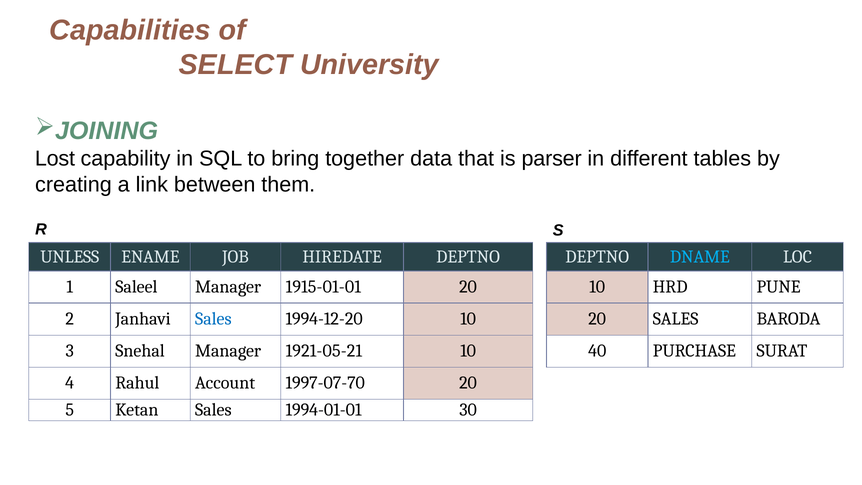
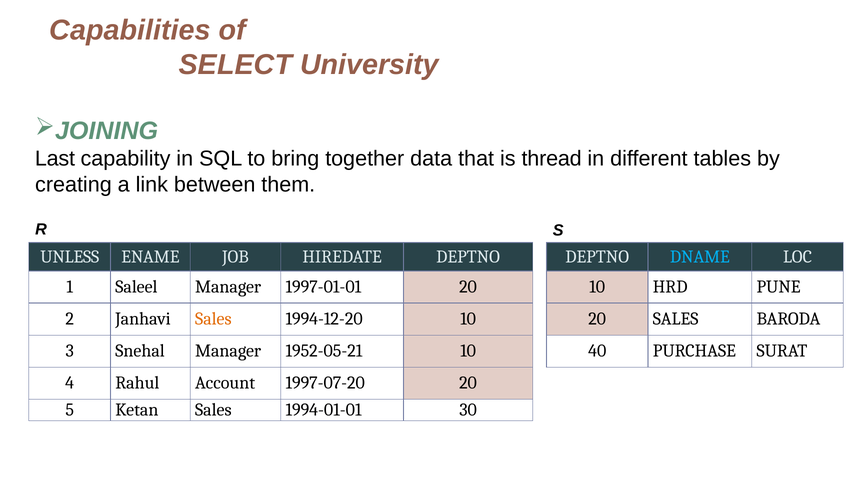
Lost: Lost -> Last (55, 159)
parser: parser -> thread (552, 159)
1915-01-01: 1915-01-01 -> 1997-01-01 (323, 287)
Sales colour: blue -> orange (213, 319)
1921-05-21: 1921-05-21 -> 1952-05-21 (324, 351)
1997-07-70: 1997-07-70 -> 1997-07-20 (325, 383)
